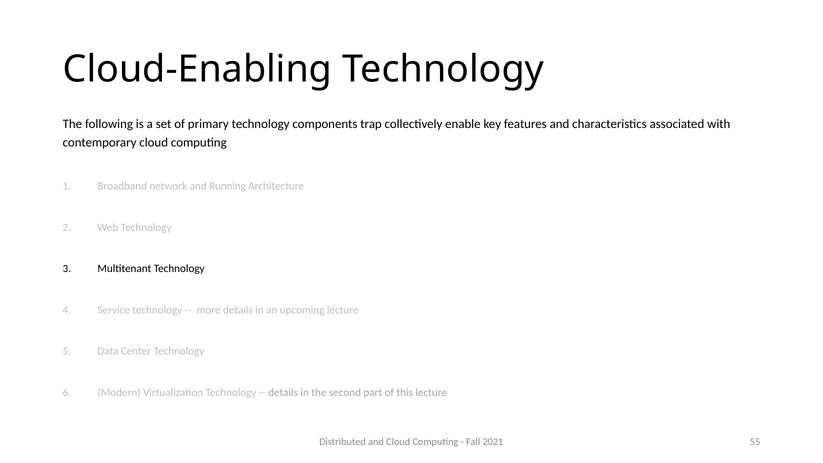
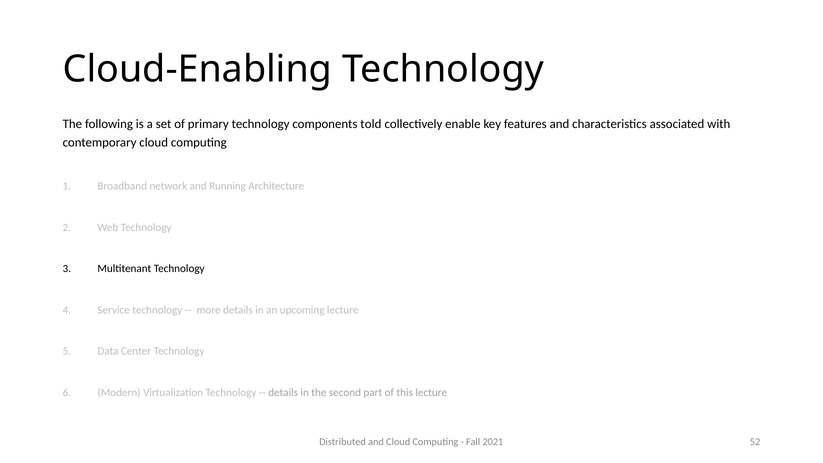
trap: trap -> told (371, 124)
55: 55 -> 52 (755, 442)
